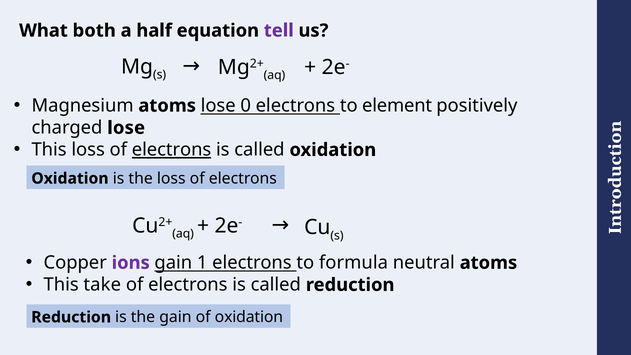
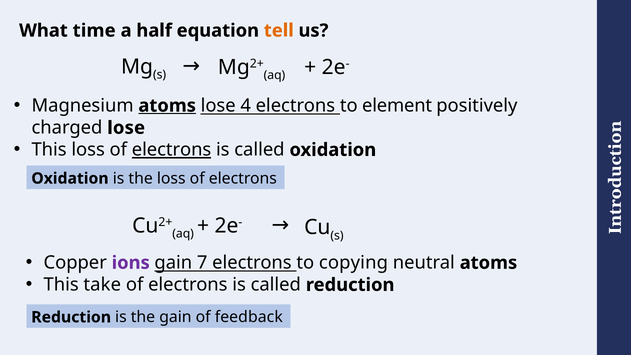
both: both -> time (94, 31)
tell colour: purple -> orange (279, 31)
atoms underline: none -> present (167, 106)
0: 0 -> 4 (246, 106)
1: 1 -> 7 (202, 263)
formula: formula -> copying (353, 263)
of oxidation: oxidation -> feedback (249, 317)
